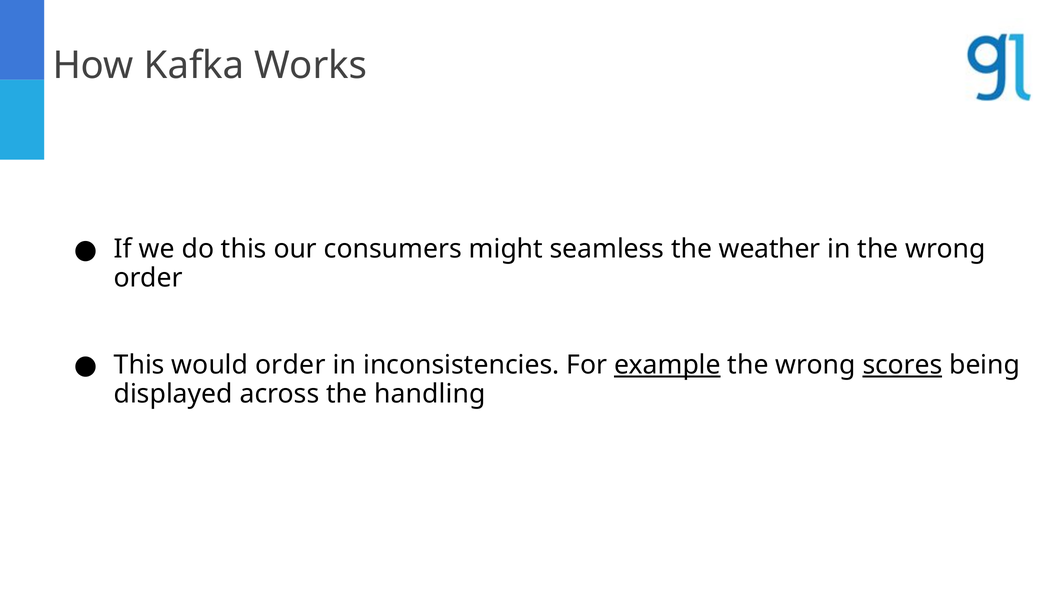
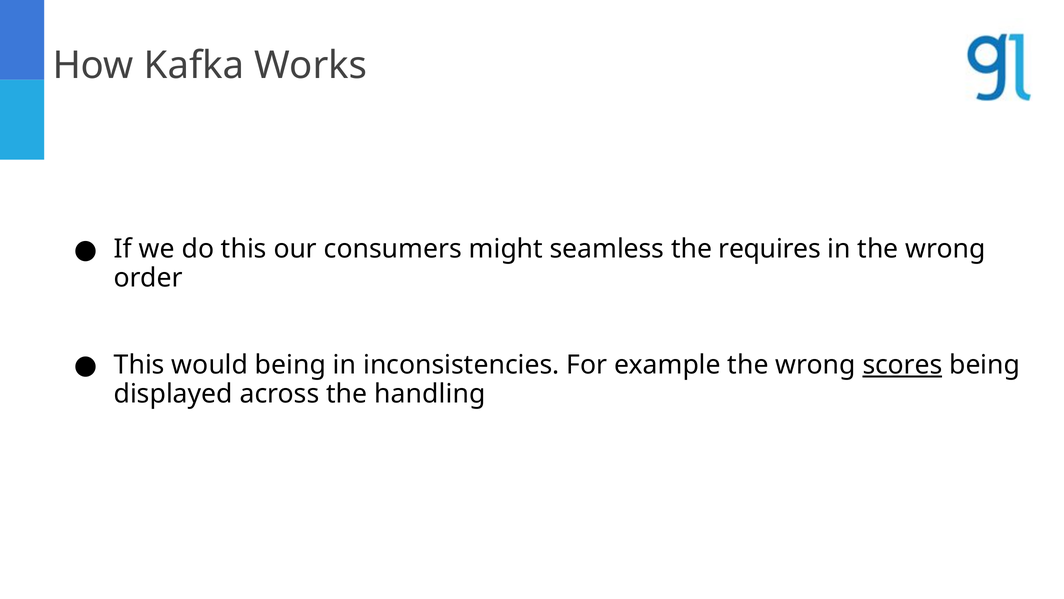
weather: weather -> requires (770, 249)
would order: order -> being (291, 365)
example underline: present -> none (667, 365)
